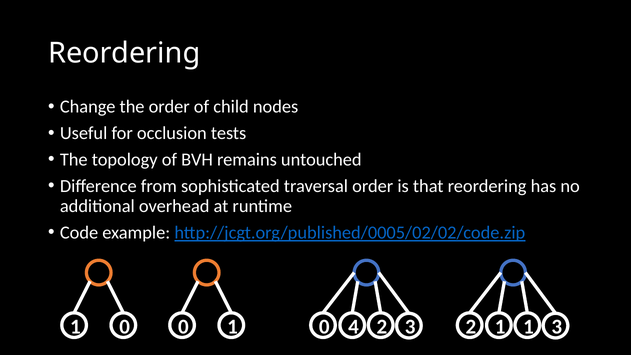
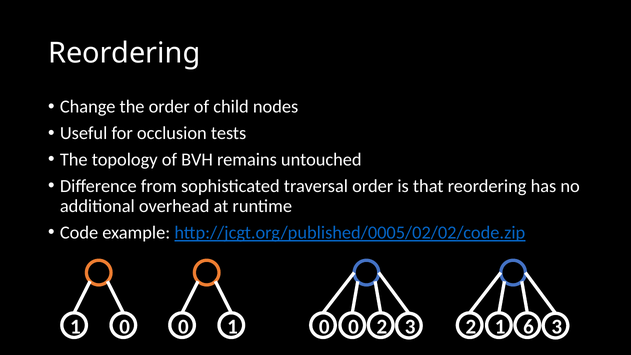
0 0 4: 4 -> 0 (354, 327)
1 1: 1 -> 6 (529, 327)
